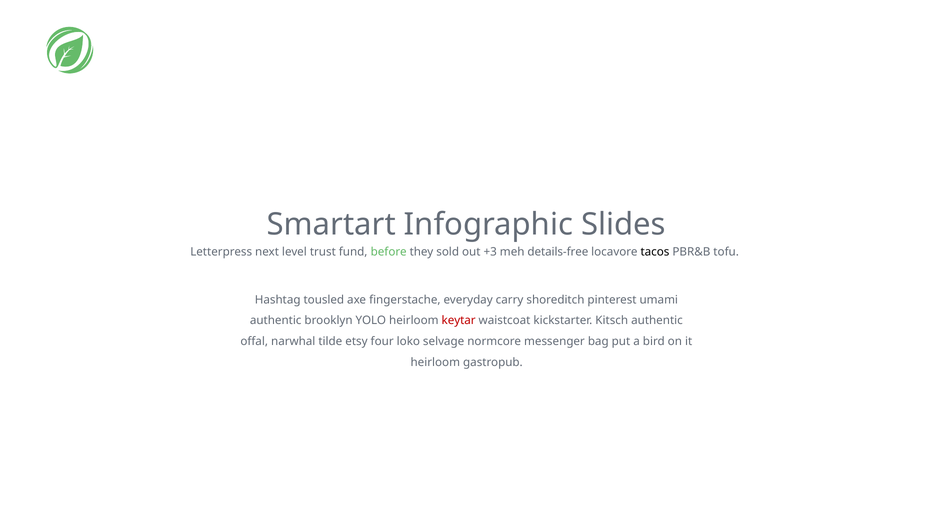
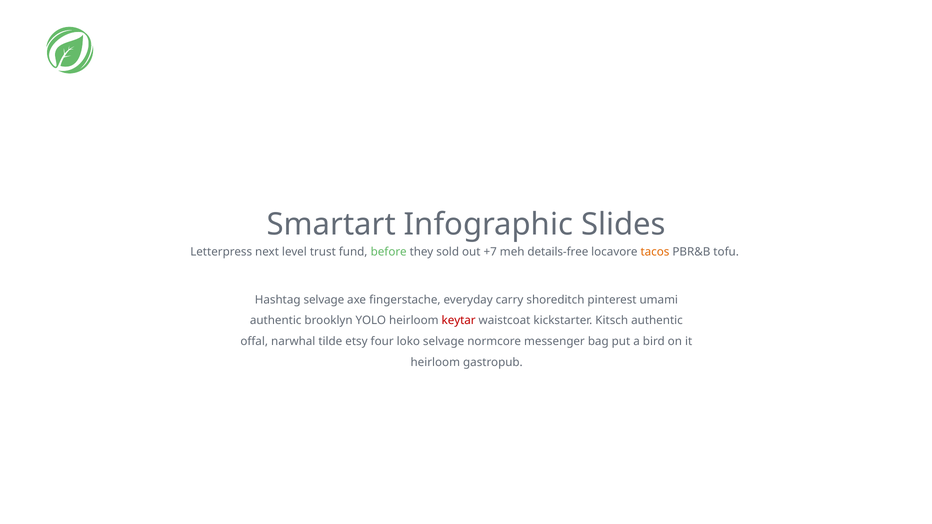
+3: +3 -> +7 (490, 252)
tacos colour: black -> orange (655, 252)
Hashtag tousled: tousled -> selvage (324, 300)
